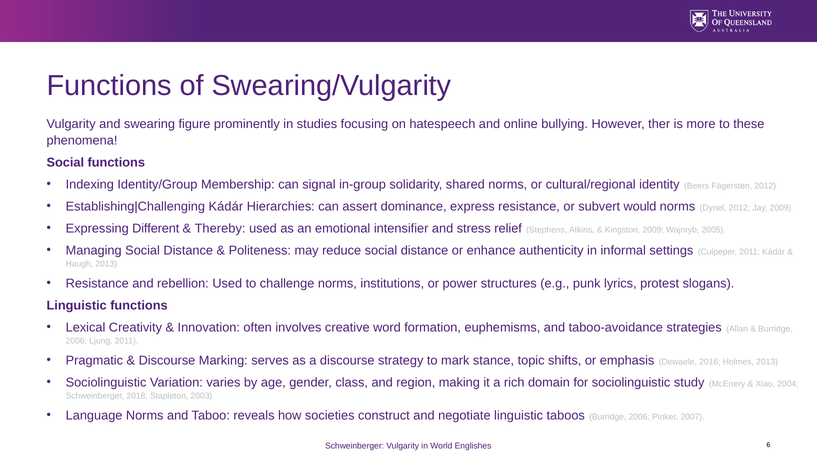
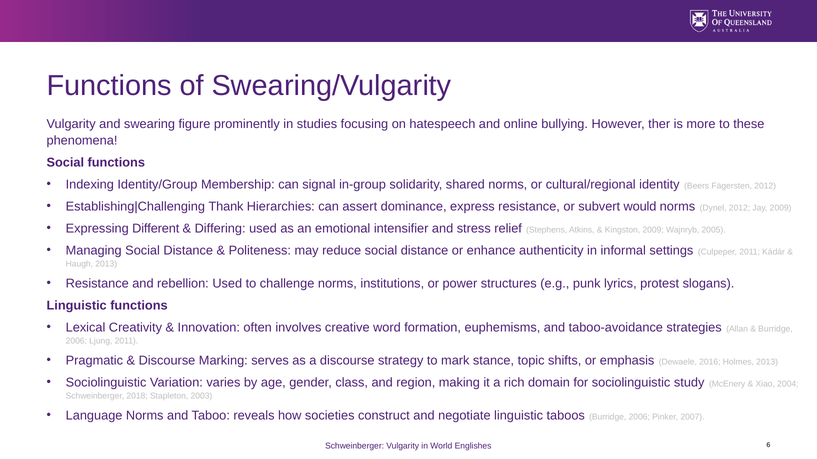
Kádár: Kádár -> Thank (226, 207)
Thereby: Thereby -> Differing (220, 229)
